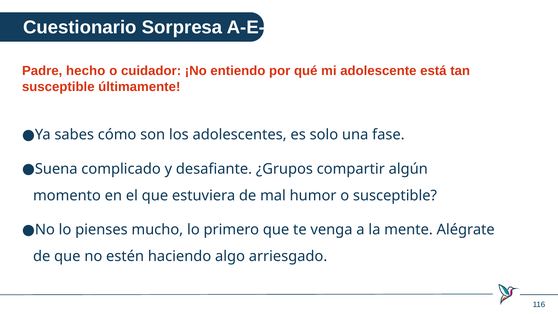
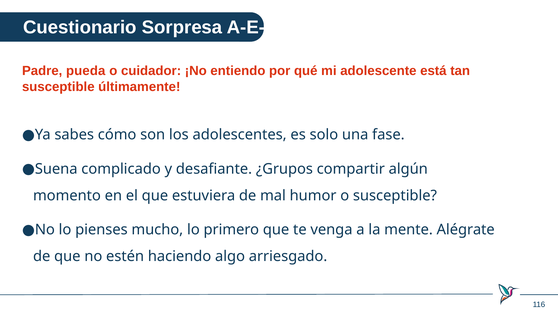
hecho: hecho -> pueda (86, 71)
